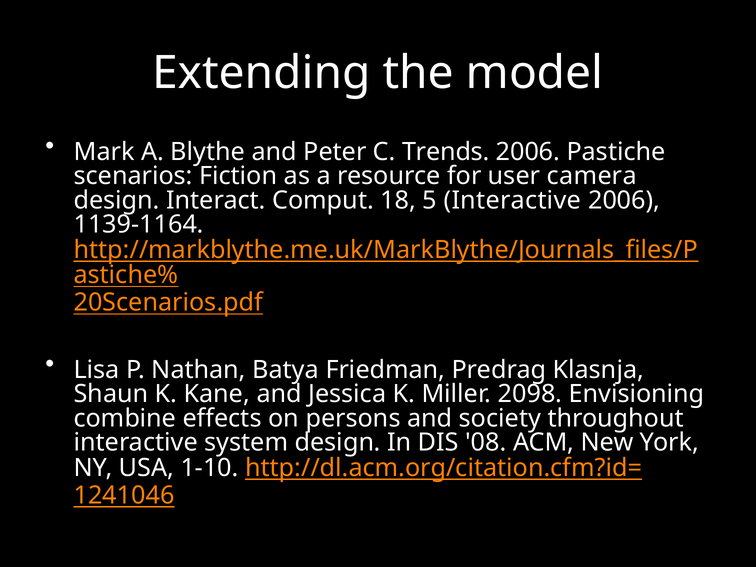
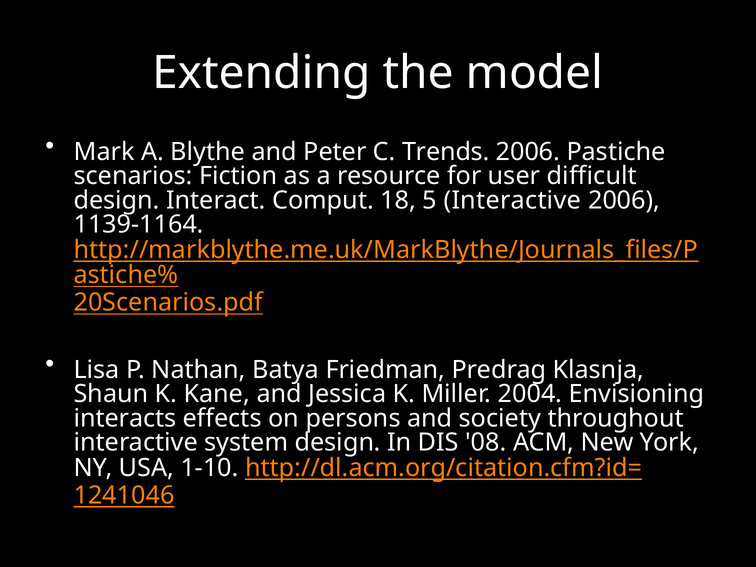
camera: camera -> difficult (592, 176)
2098: 2098 -> 2004 (530, 394)
combine: combine -> interacts (125, 418)
